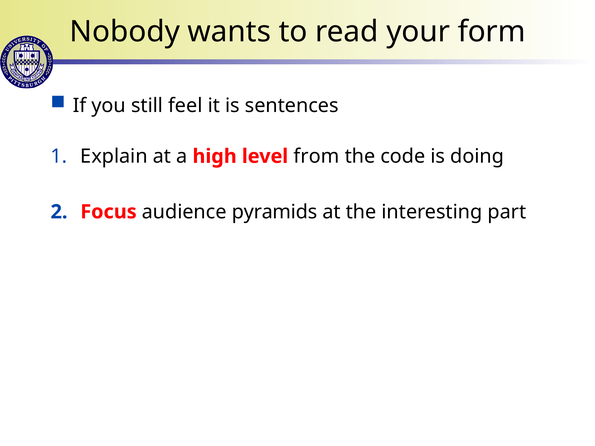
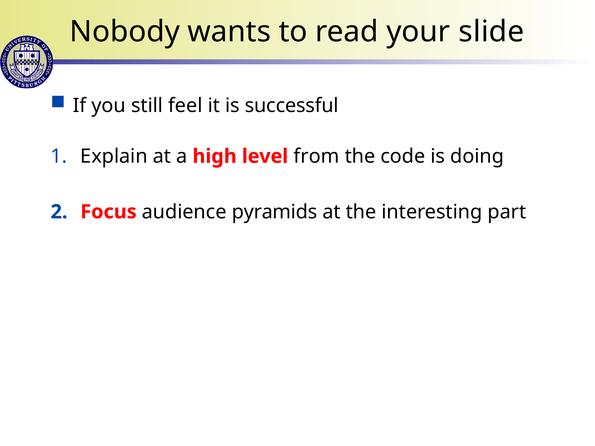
form: form -> slide (491, 32)
sentences: sentences -> successful (292, 106)
